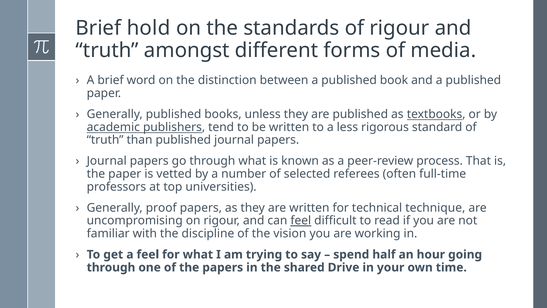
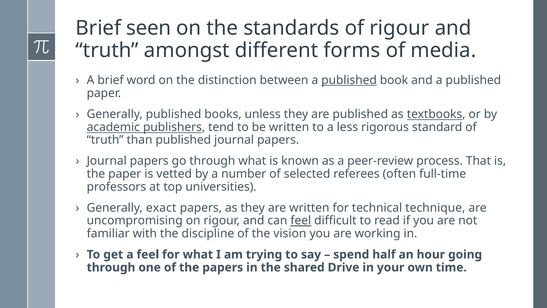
hold: hold -> seen (149, 28)
published underline: none -> present (349, 80)
proof: proof -> exact (161, 208)
